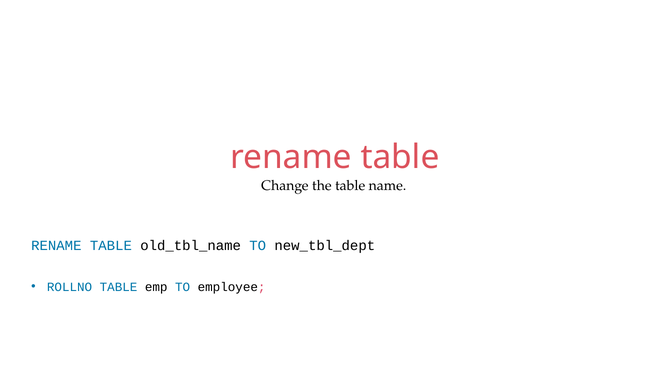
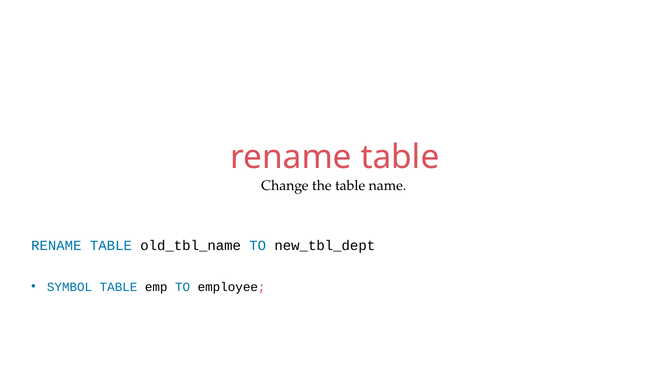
ROLLNO: ROLLNO -> SYMBOL (70, 287)
